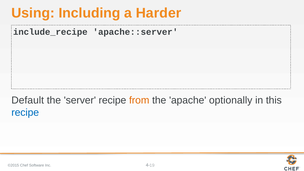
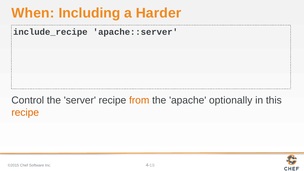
Using: Using -> When (33, 13)
Default: Default -> Control (28, 100)
recipe colour: blue -> orange (25, 112)
